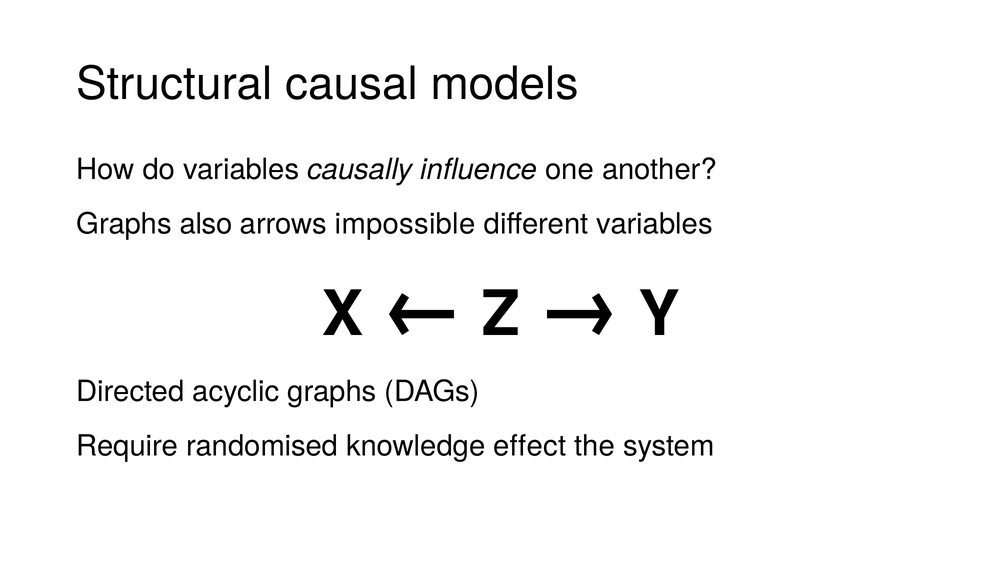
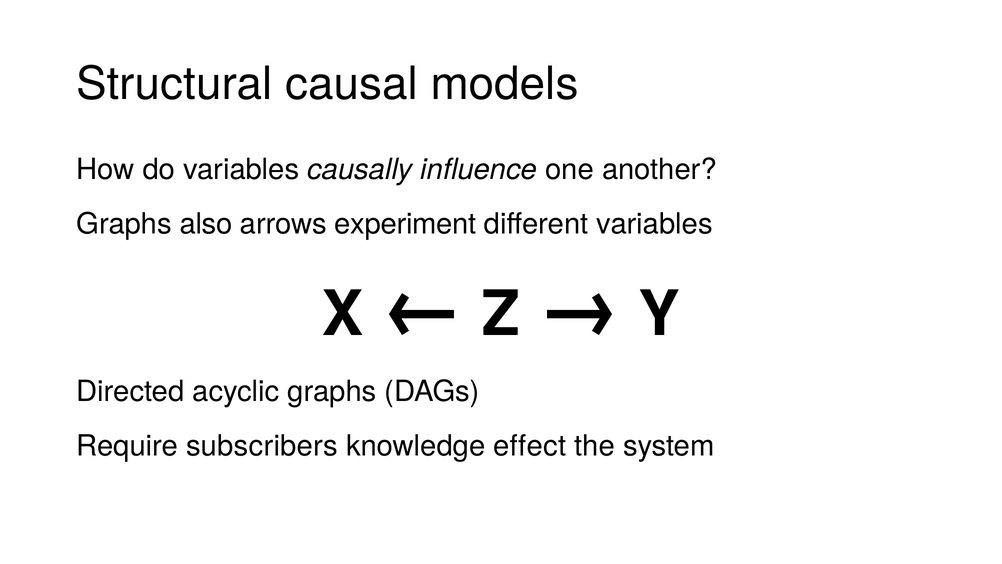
impossible: impossible -> experiment (405, 224)
randomised: randomised -> subscribers (262, 446)
